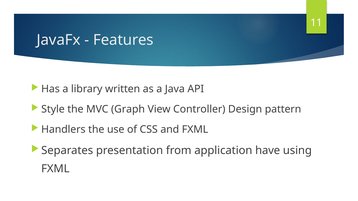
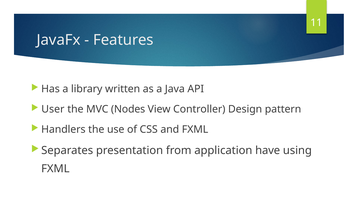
Style: Style -> User (53, 109)
Graph: Graph -> Nodes (128, 109)
